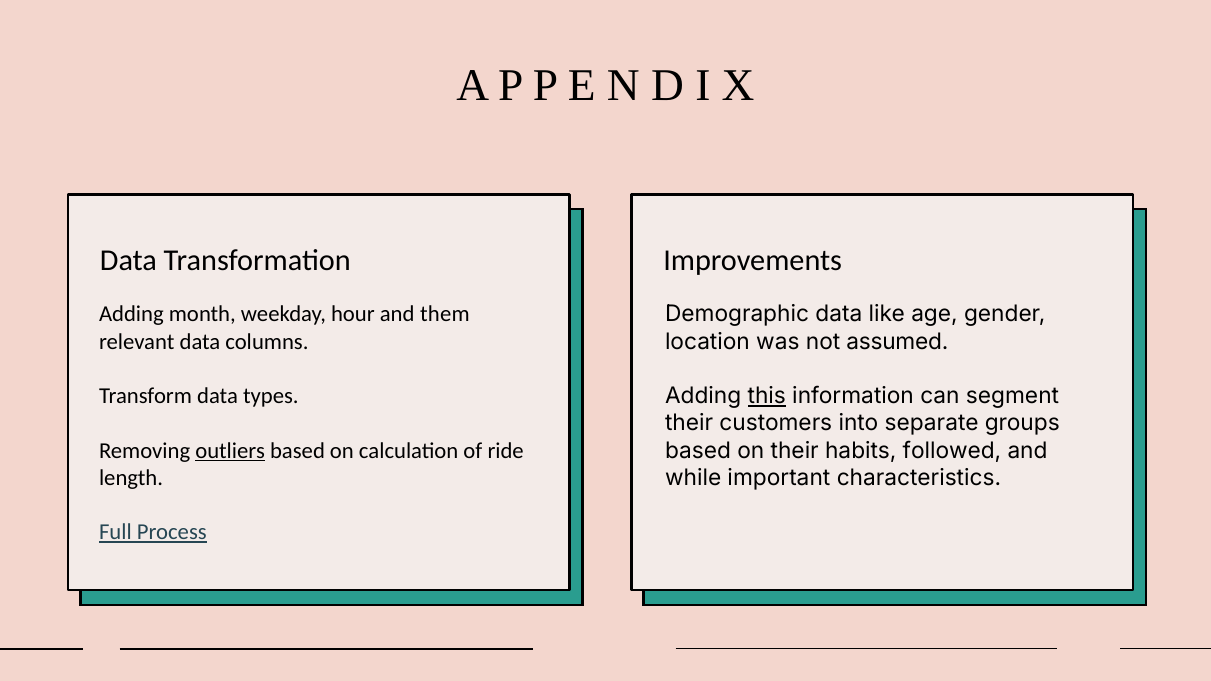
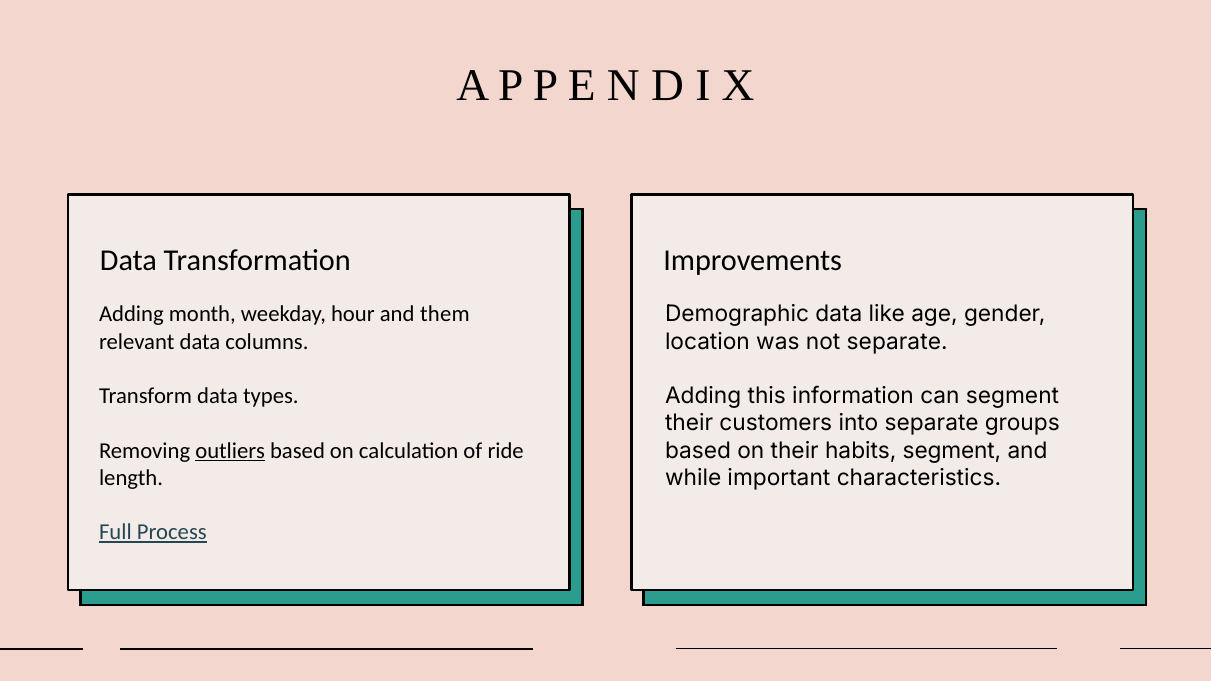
not assumed: assumed -> separate (897, 342)
this underline: present -> none (767, 396)
habits followed: followed -> segment (952, 451)
